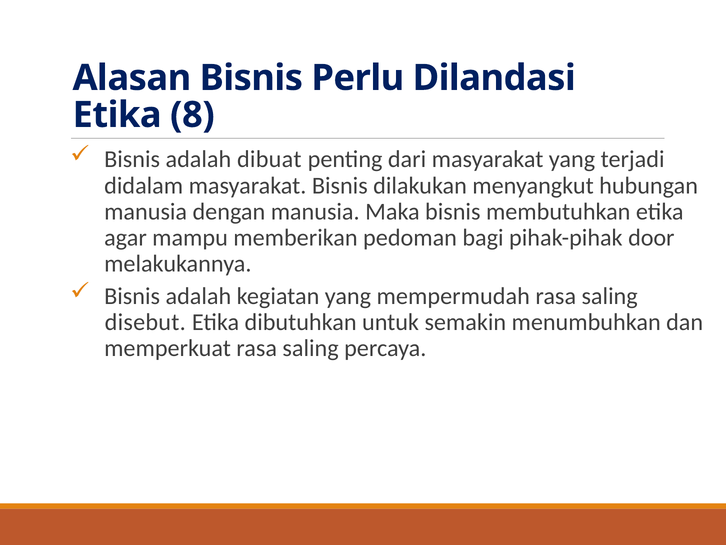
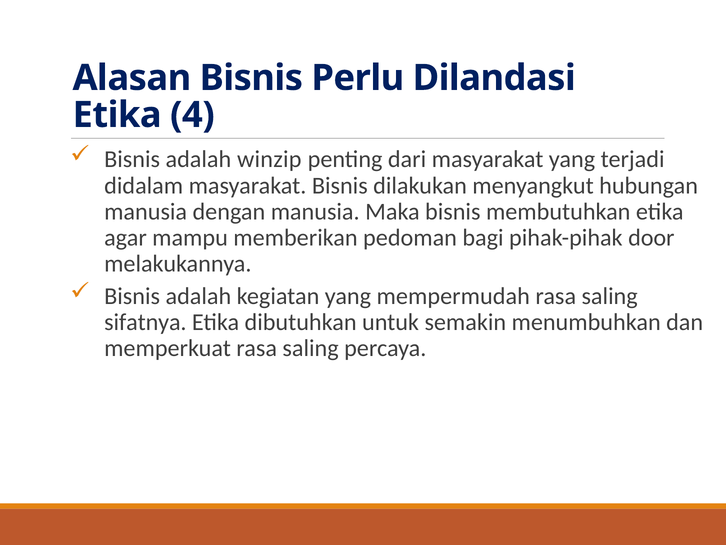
8: 8 -> 4 (192, 115)
dibuat: dibuat -> winzip (269, 159)
disebut: disebut -> sifatnya (145, 322)
